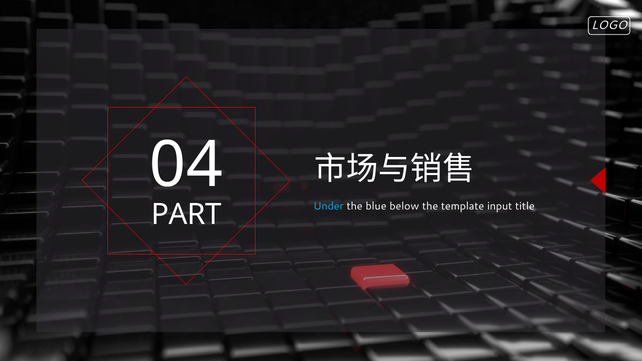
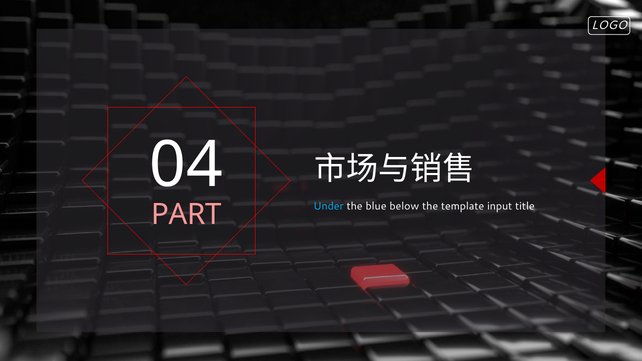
PART colour: white -> pink (186, 215)
